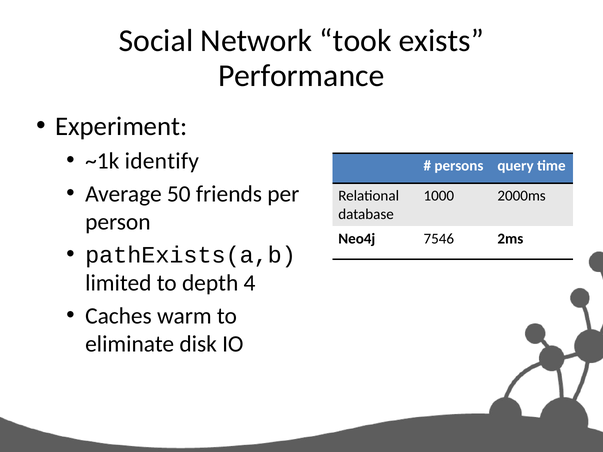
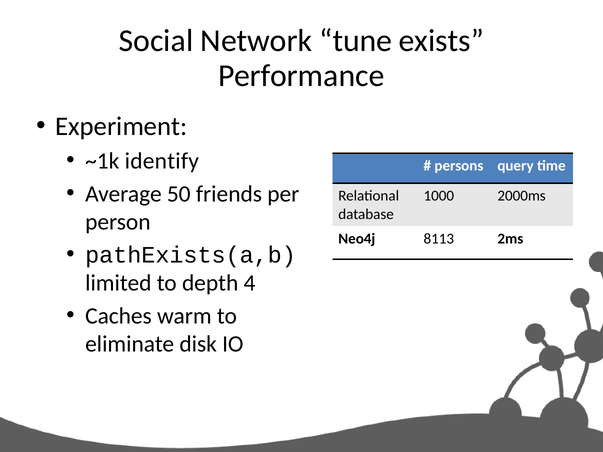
took: took -> tune (356, 41)
7546: 7546 -> 8113 (439, 239)
